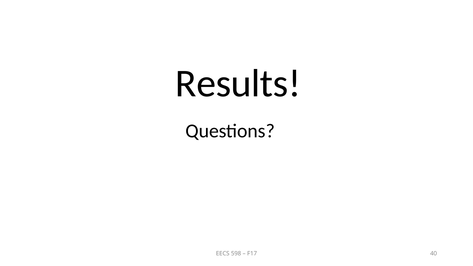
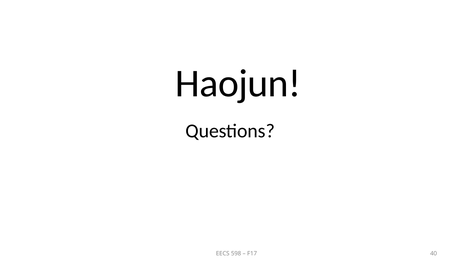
Results: Results -> Haojun (238, 84)
